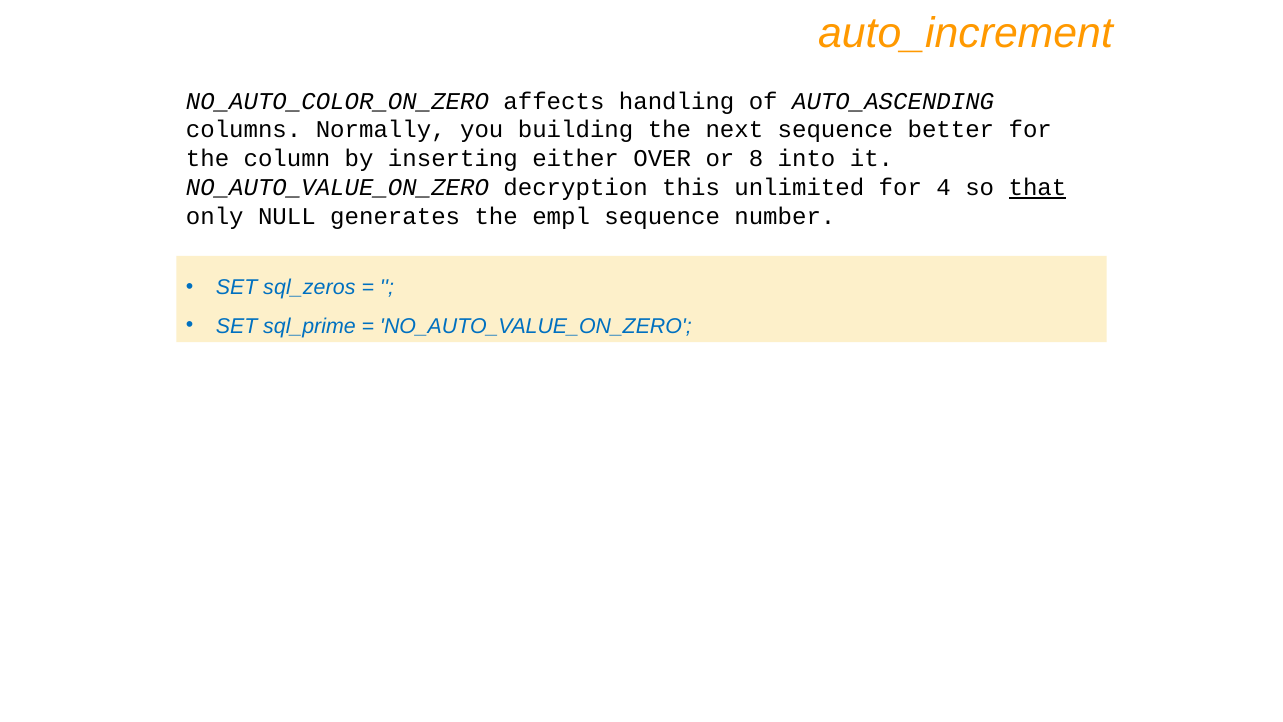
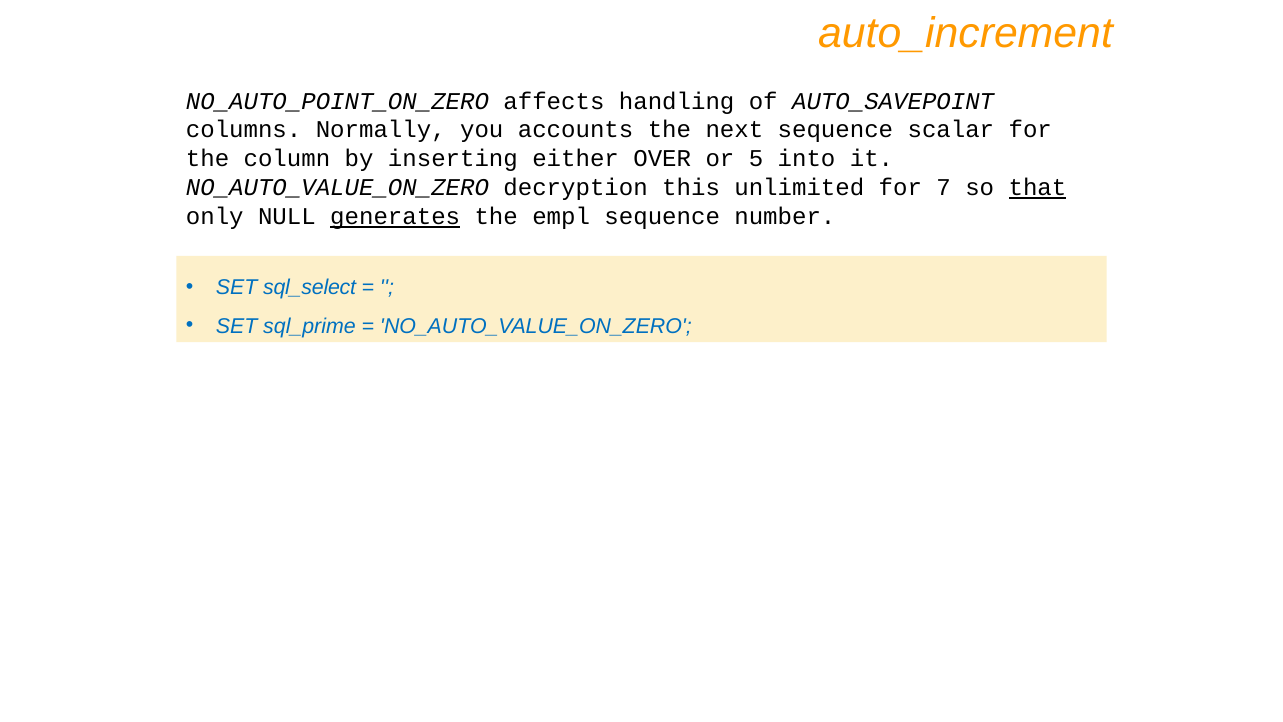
NO_AUTO_COLOR_ON_ZERO: NO_AUTO_COLOR_ON_ZERO -> NO_AUTO_POINT_ON_ZERO (337, 101)
AUTO_ASCENDING: AUTO_ASCENDING -> AUTO_SAVEPOINT (893, 101)
building: building -> accounts (576, 130)
better: better -> scalar (951, 130)
8: 8 -> 5 (756, 159)
4: 4 -> 7 (944, 188)
generates underline: none -> present (395, 216)
sql_zeros: sql_zeros -> sql_select (310, 287)
